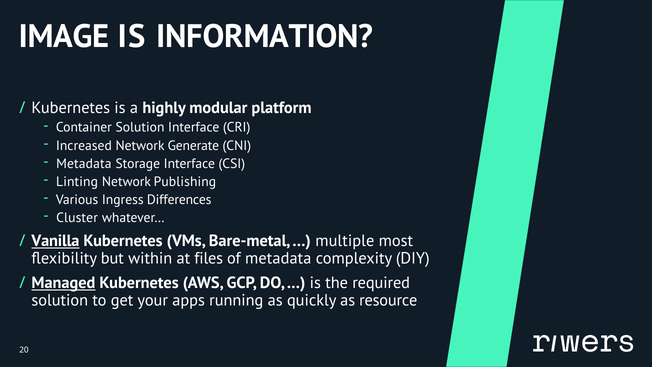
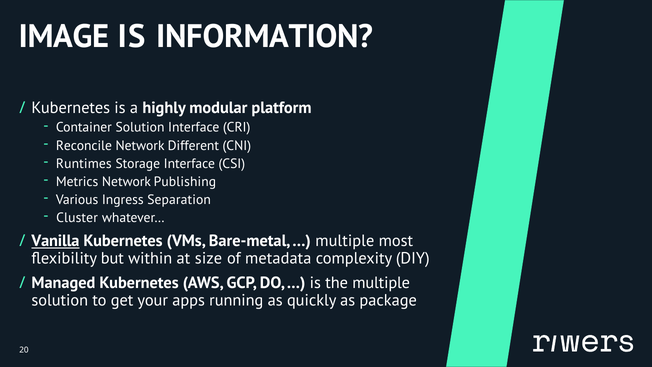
Increased: Increased -> Reconcile (84, 145)
Generate: Generate -> Different (193, 145)
Metadata: Metadata -> Runtimes (84, 164)
Linting: Linting -> Metrics (77, 182)
Differences: Differences -> Separation (179, 200)
files: files -> size (209, 258)
Managed underline: present -> none (63, 283)
the required: required -> multiple (381, 283)
resource: resource -> package (388, 300)
